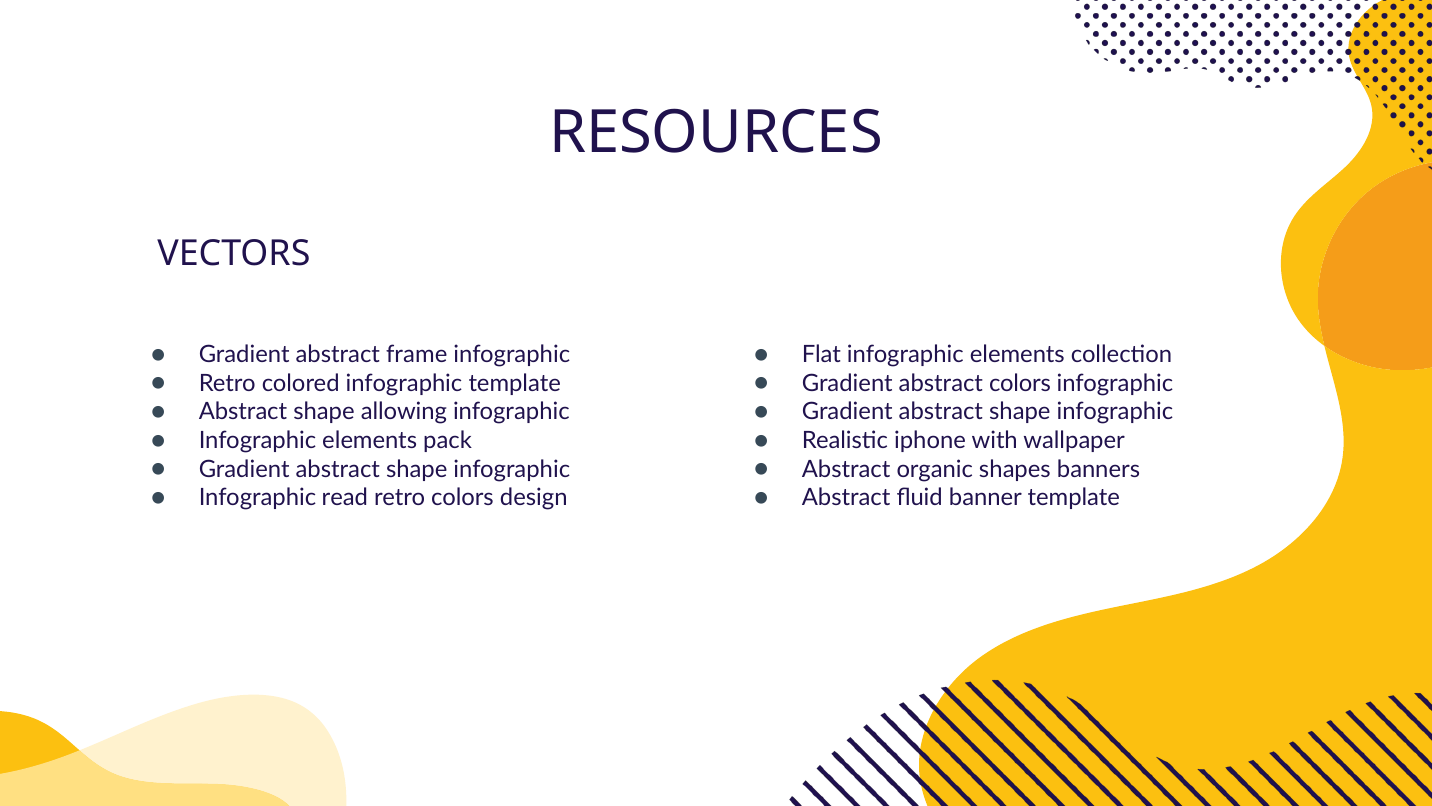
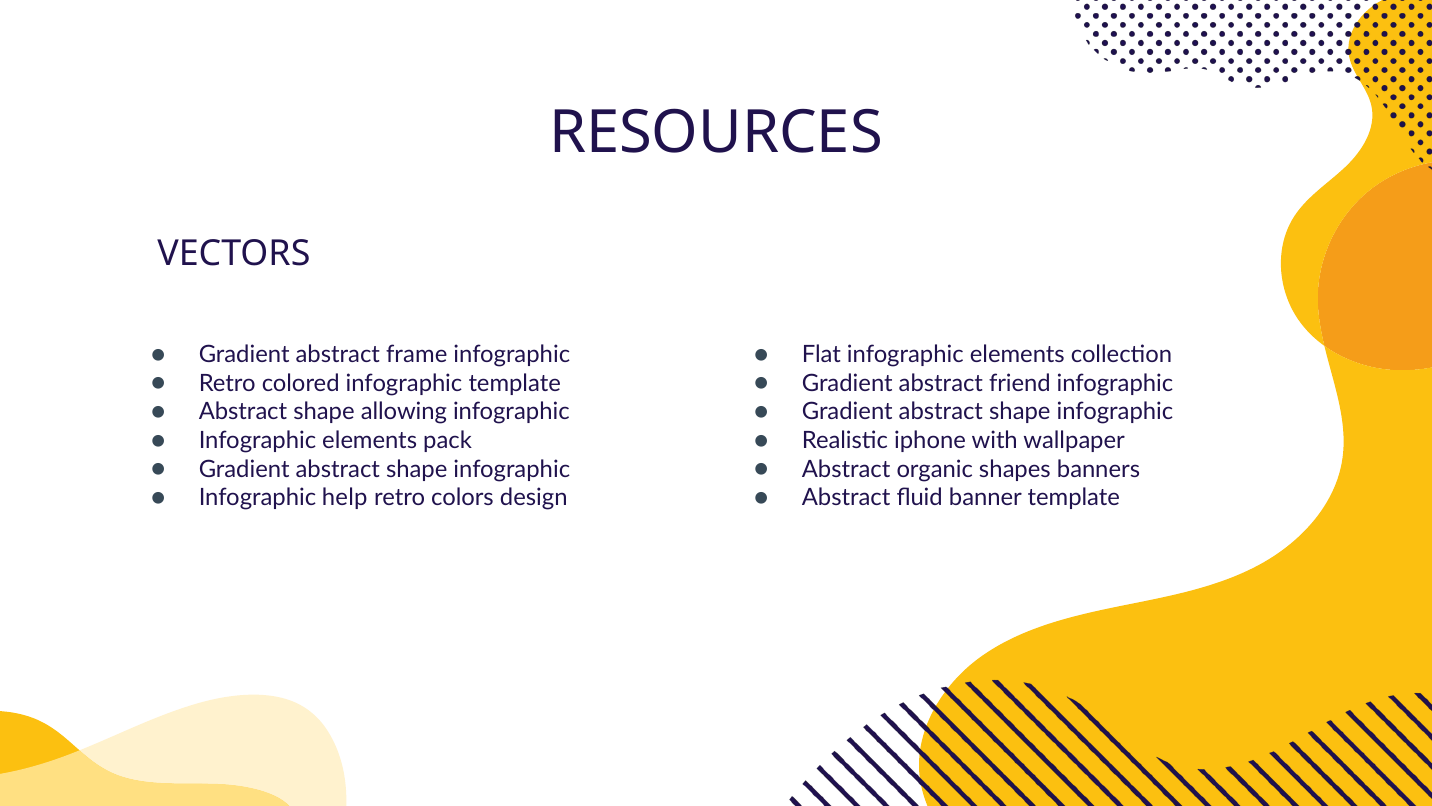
abstract colors: colors -> friend (1020, 383)
read: read -> help (345, 498)
